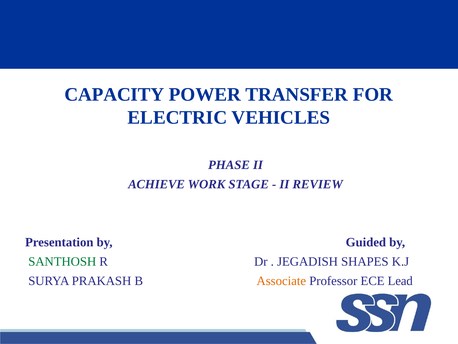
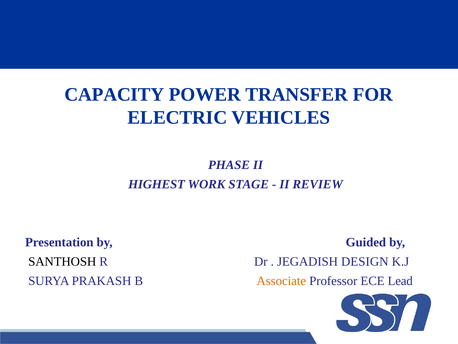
ACHIEVE: ACHIEVE -> HIGHEST (157, 184)
SANTHOSH colour: green -> black (62, 261)
SHAPES: SHAPES -> DESIGN (365, 261)
